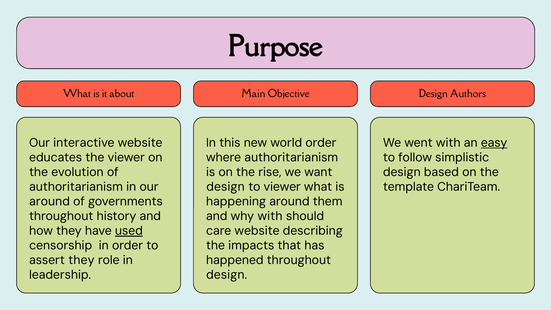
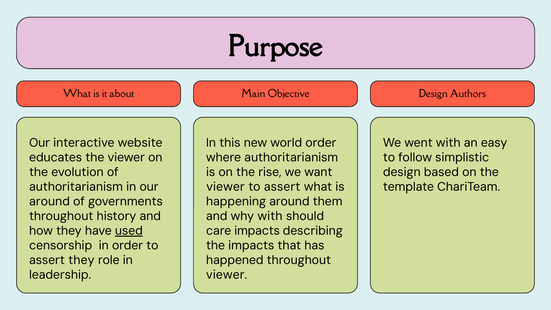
easy underline: present -> none (494, 143)
design: design -> viewer (226, 187)
viewer: viewer -> assert (282, 187)
care website: website -> impacts (257, 231)
design: design -> viewer (227, 275)
